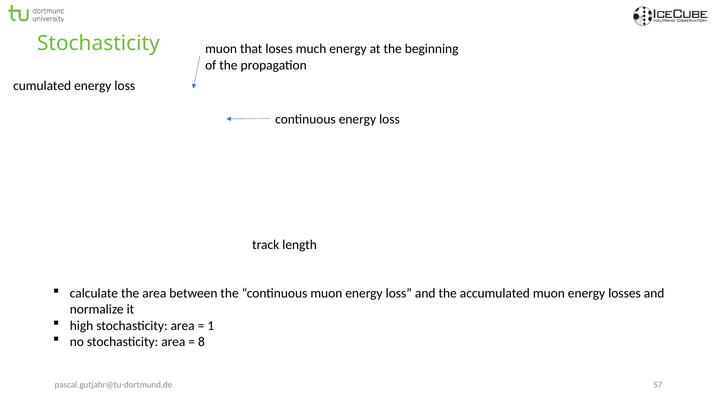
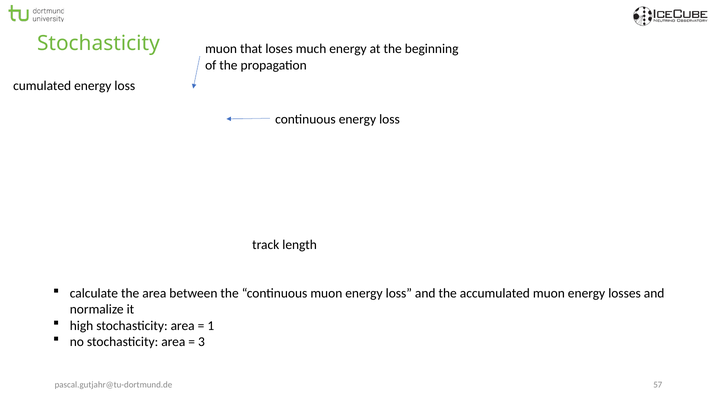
8: 8 -> 3 (201, 342)
